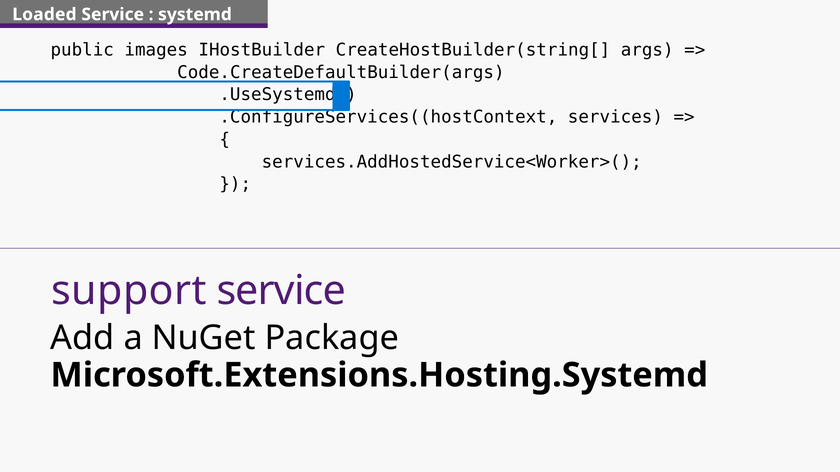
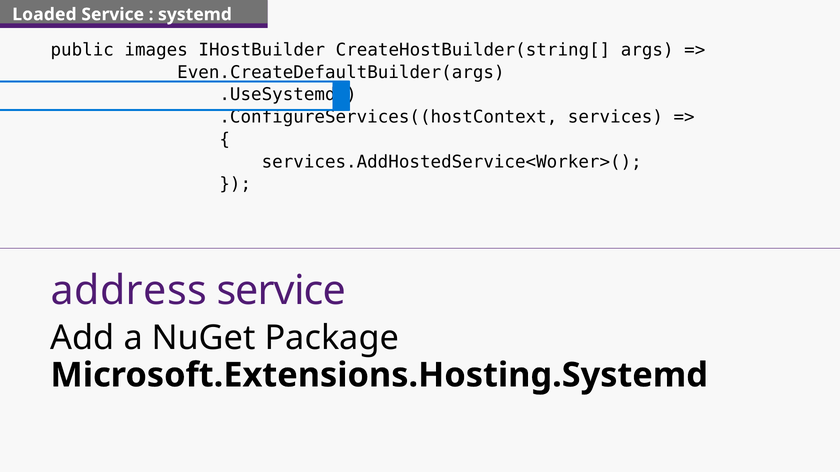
Code.CreateDefaultBuilder(args: Code.CreateDefaultBuilder(args -> Even.CreateDefaultBuilder(args (341, 72)
support: support -> address (129, 291)
